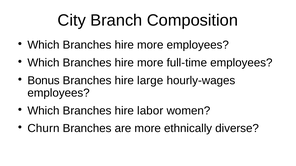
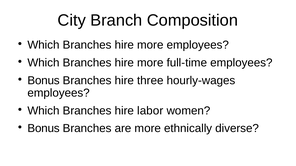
large: large -> three (150, 81)
Churn: Churn -> Bonus (44, 129)
